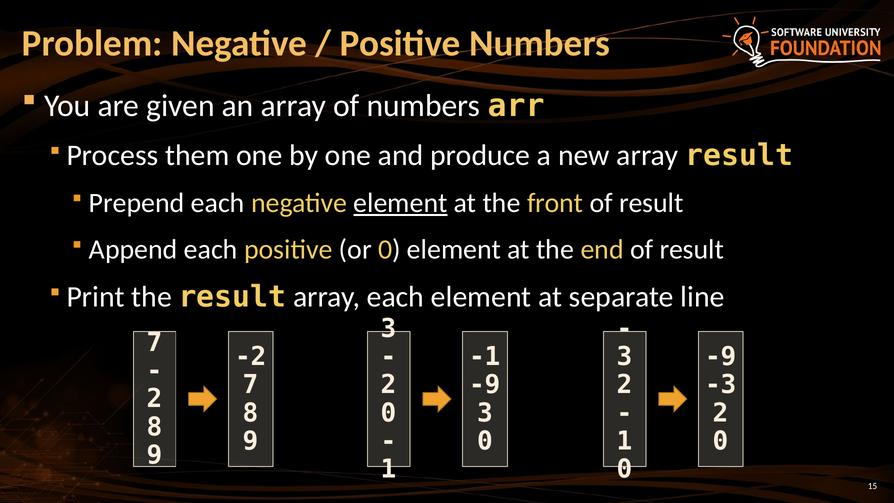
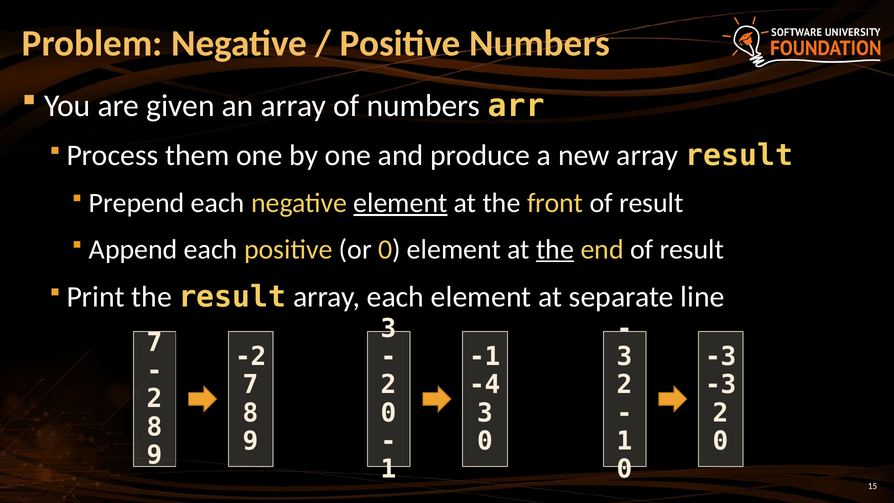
the underline: none -> present (555, 249)
-9: -9 -> -3 (721, 357)
-9: -9 -> -4 (485, 385)
